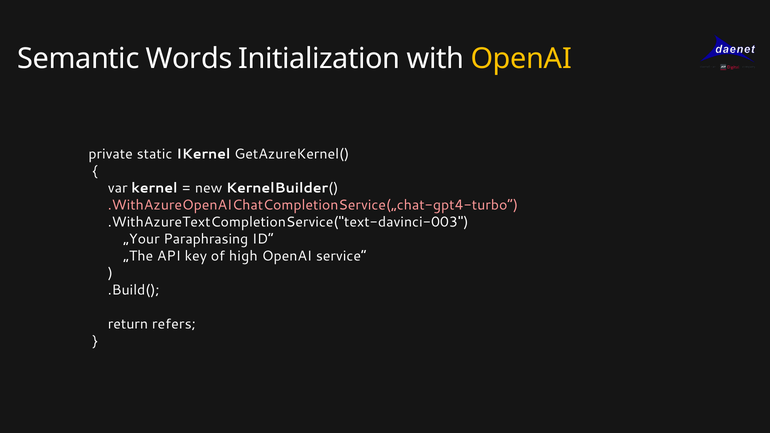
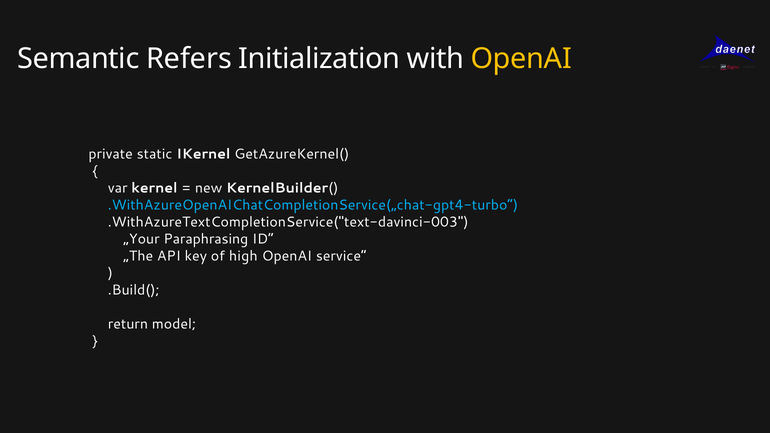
Words: Words -> Refers (189, 59)
.WithAzureOpenAIChatCompletionService(„chat-gpt4-turbo“ colour: pink -> light blue (313, 205)
refers: refers -> model (174, 324)
